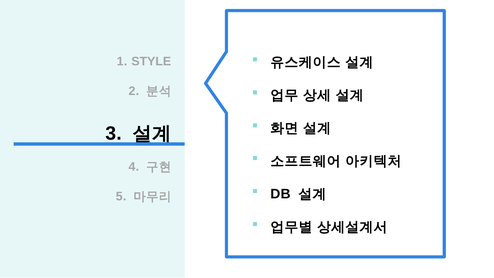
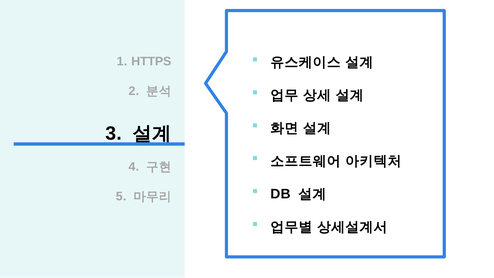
STYLE: STYLE -> HTTPS (151, 61)
